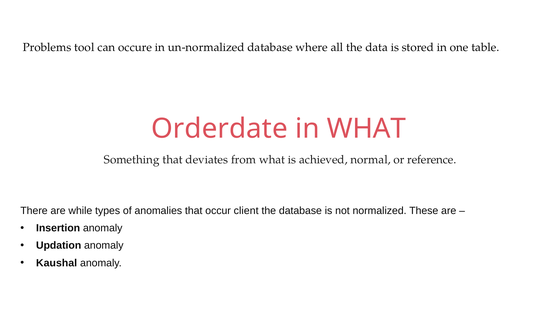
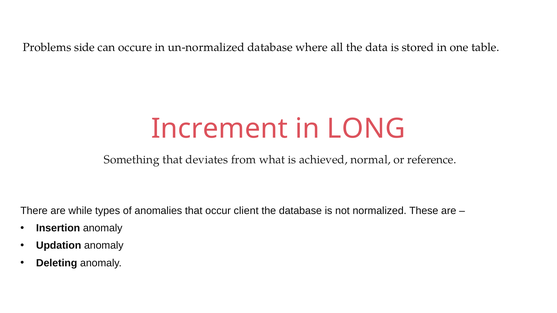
tool: tool -> side (85, 47)
Orderdate: Orderdate -> Increment (219, 129)
in WHAT: WHAT -> LONG (366, 129)
Kaushal: Kaushal -> Deleting (57, 263)
